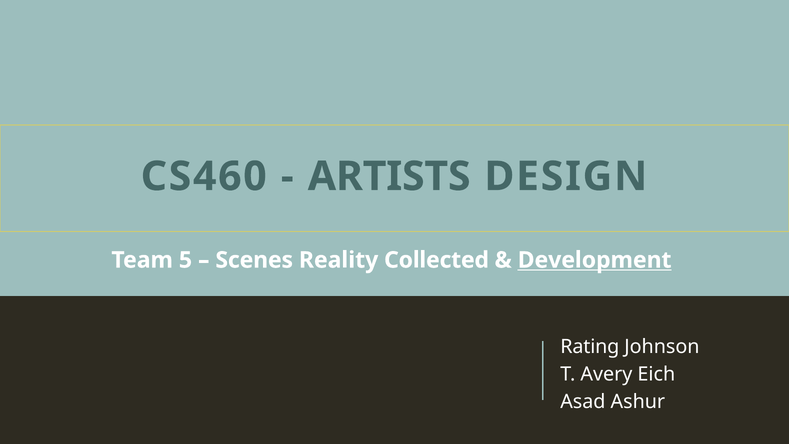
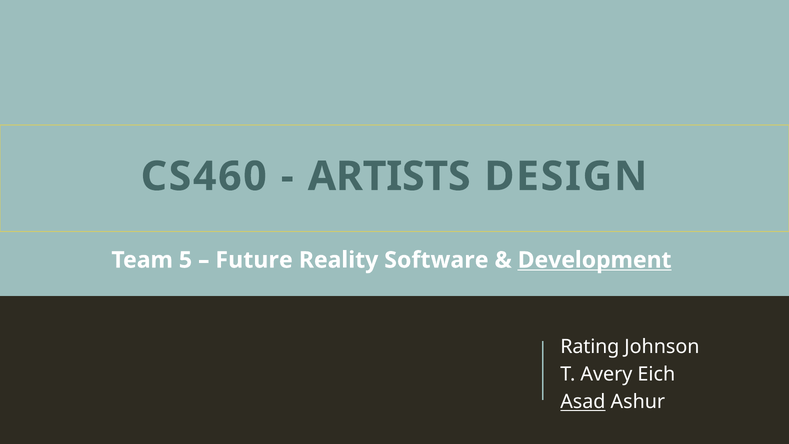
Scenes: Scenes -> Future (254, 260)
Collected: Collected -> Software (436, 260)
Asad underline: none -> present (583, 402)
